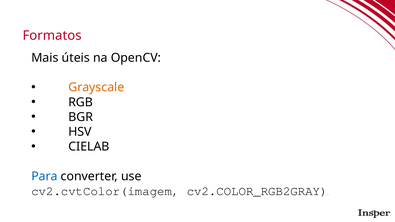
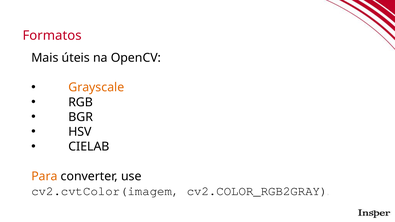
Para colour: blue -> orange (44, 176)
